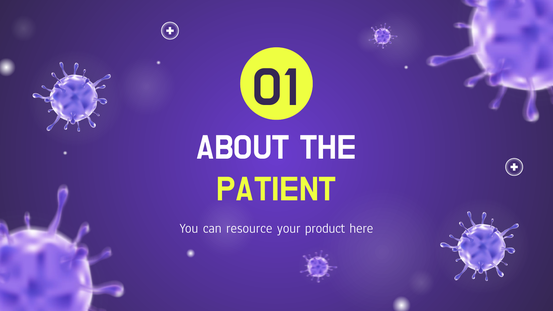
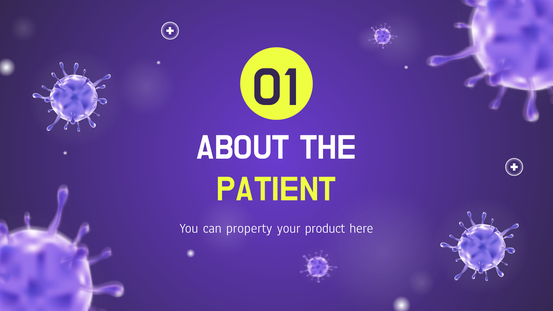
resource: resource -> property (249, 228)
